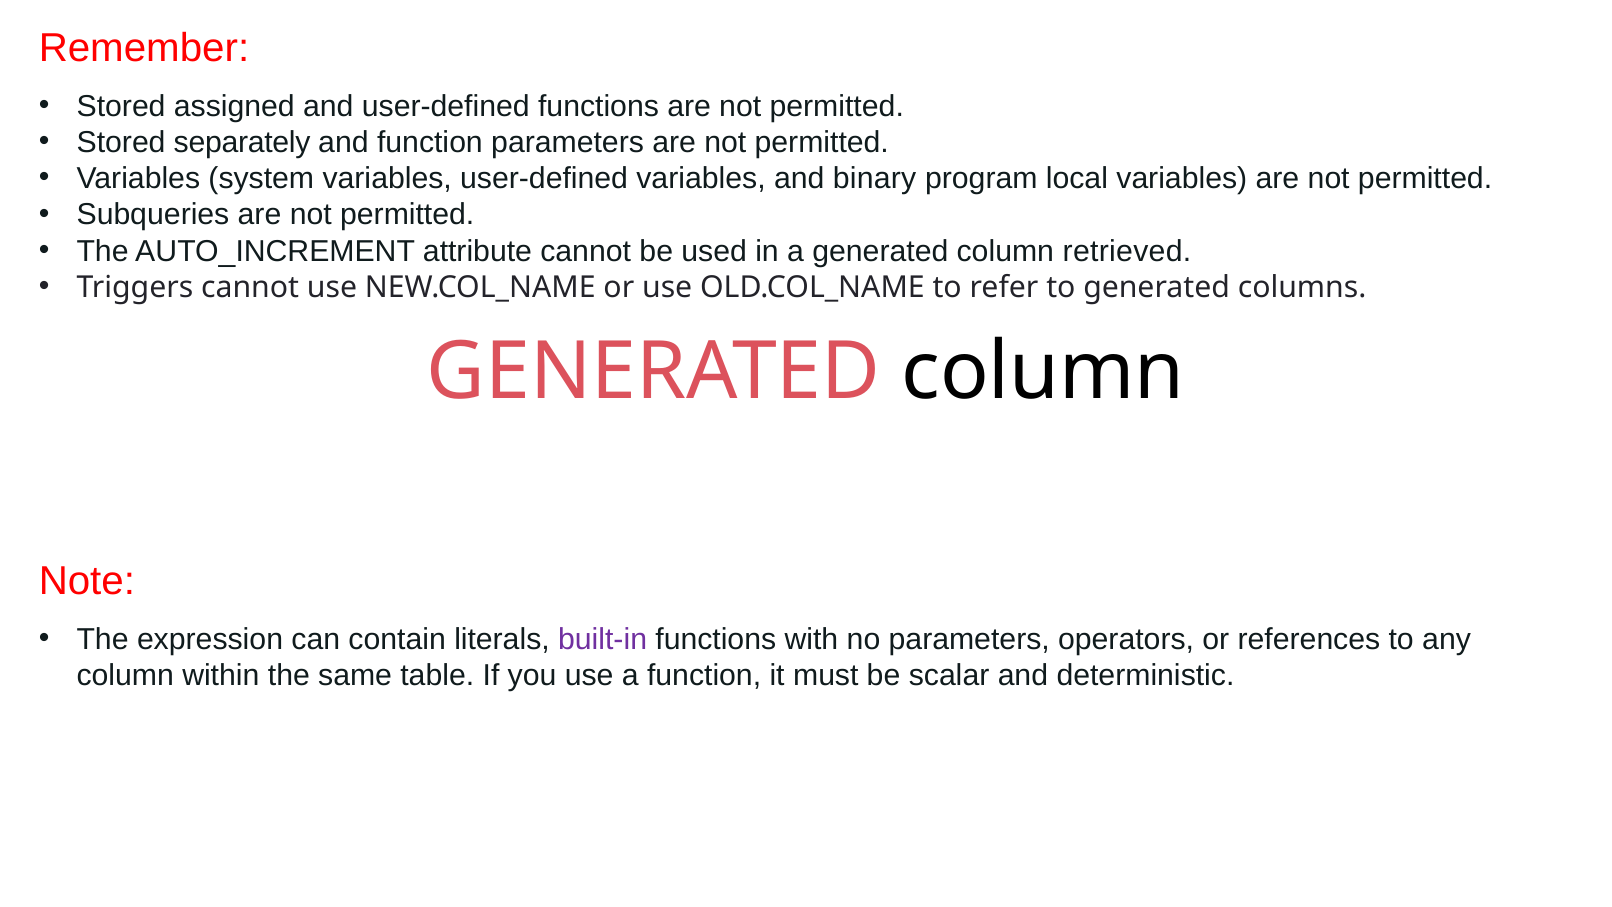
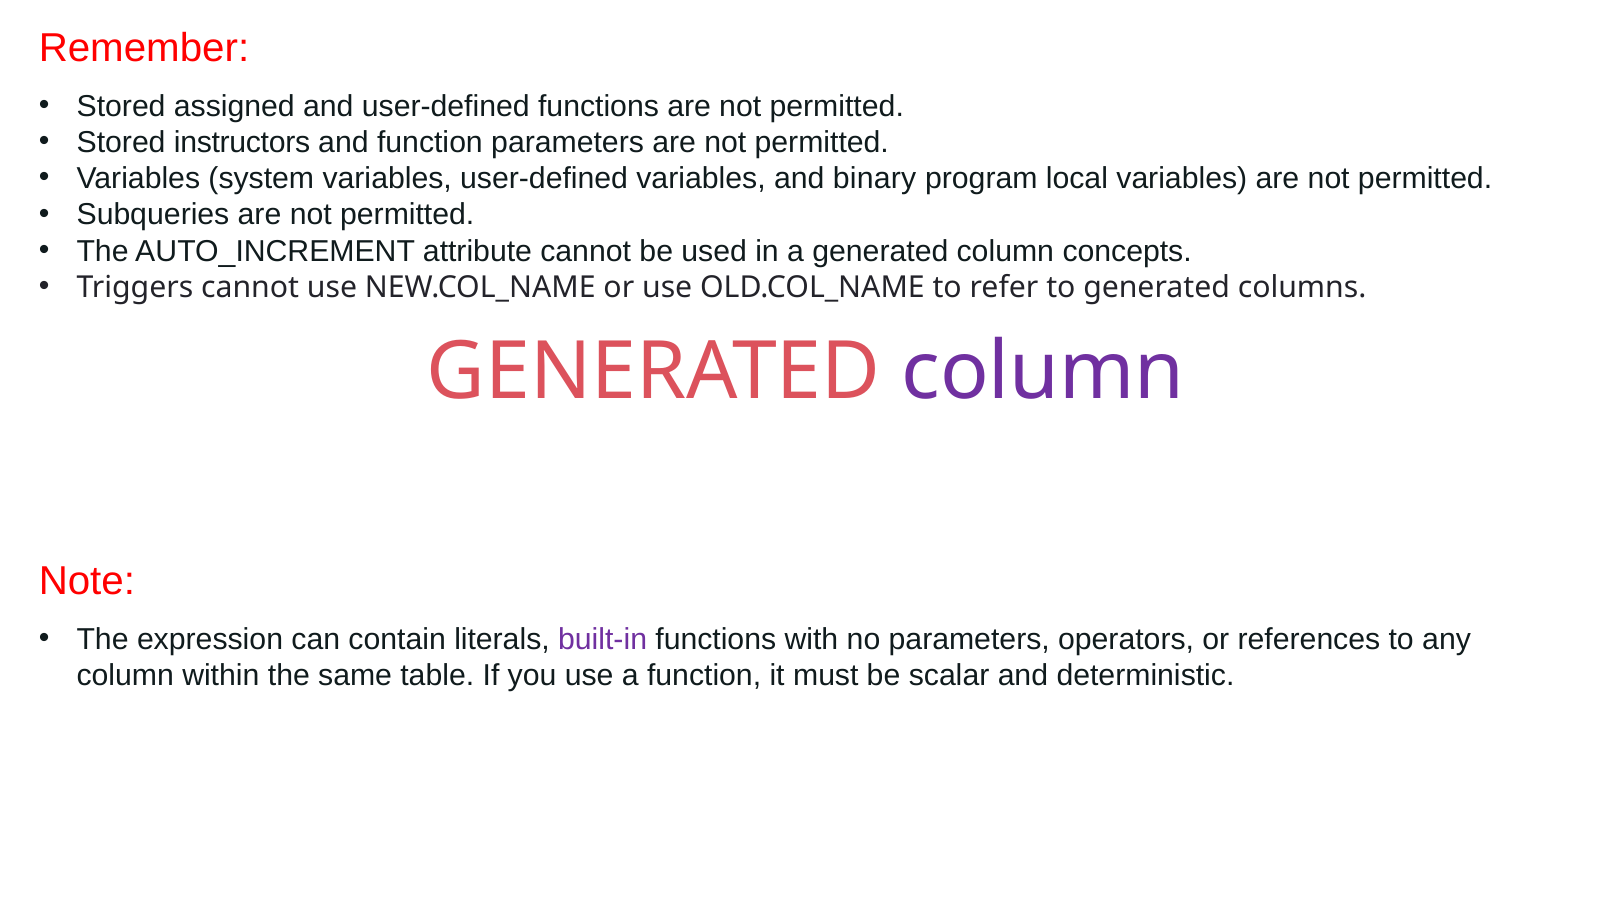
separately: separately -> instructors (242, 142)
retrieved: retrieved -> concepts (1127, 251)
column colour: black -> purple (1043, 372)
